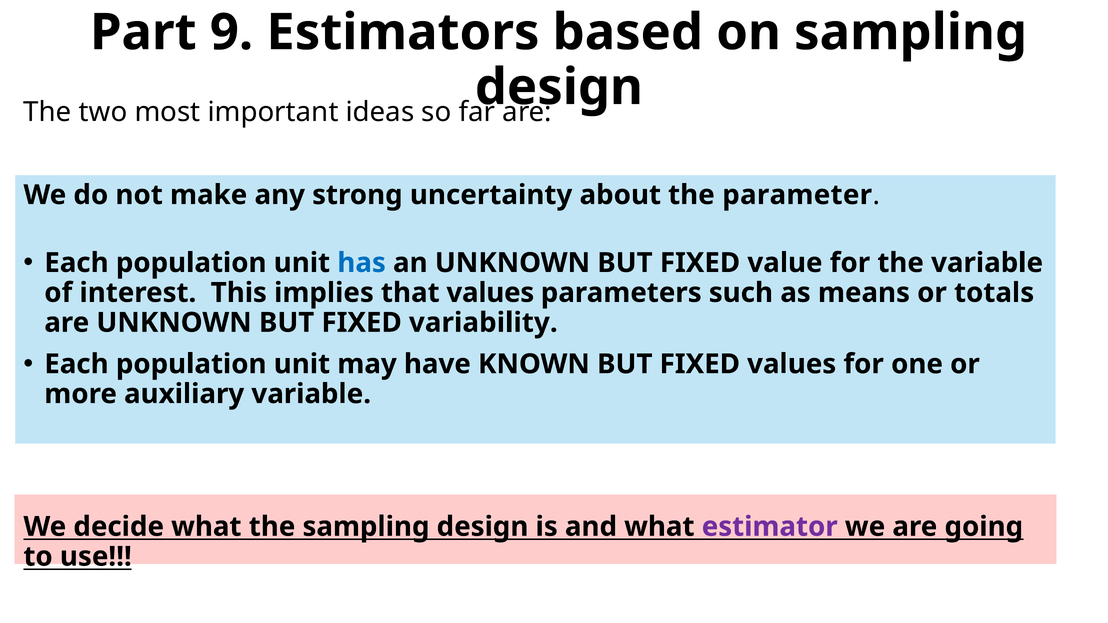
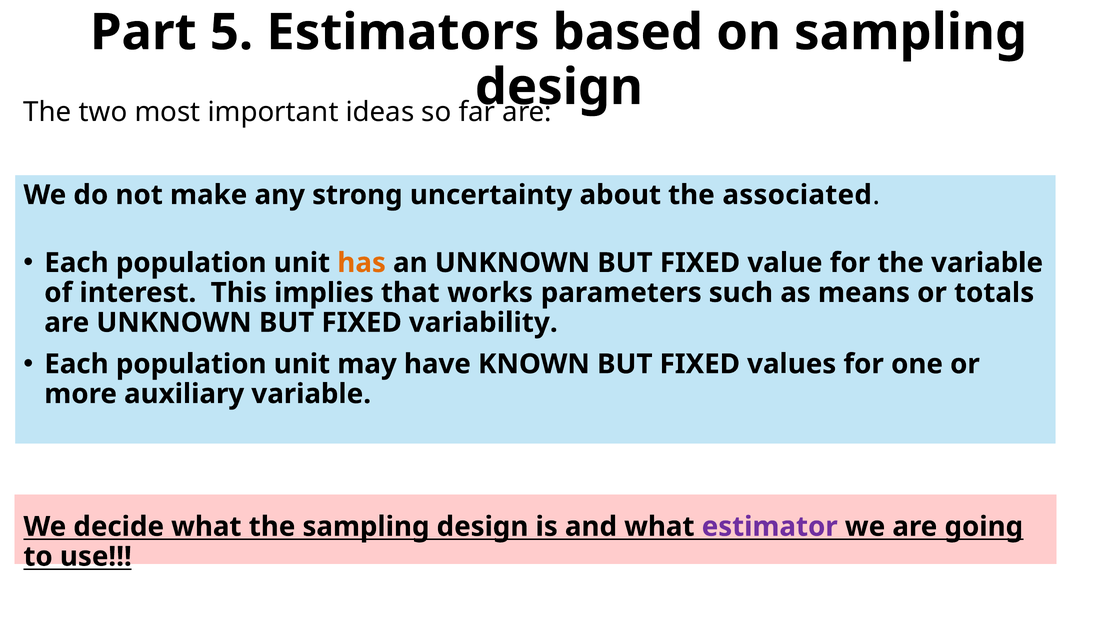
9: 9 -> 5 (232, 32)
parameter: parameter -> associated (797, 195)
has colour: blue -> orange (362, 263)
that values: values -> works (490, 293)
